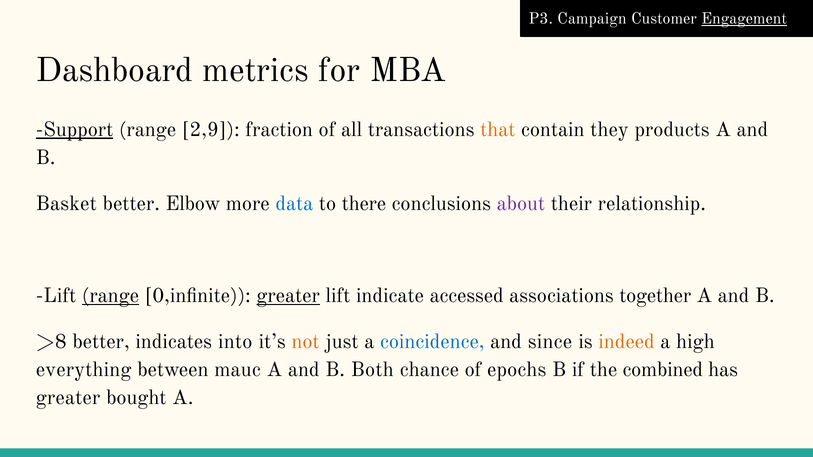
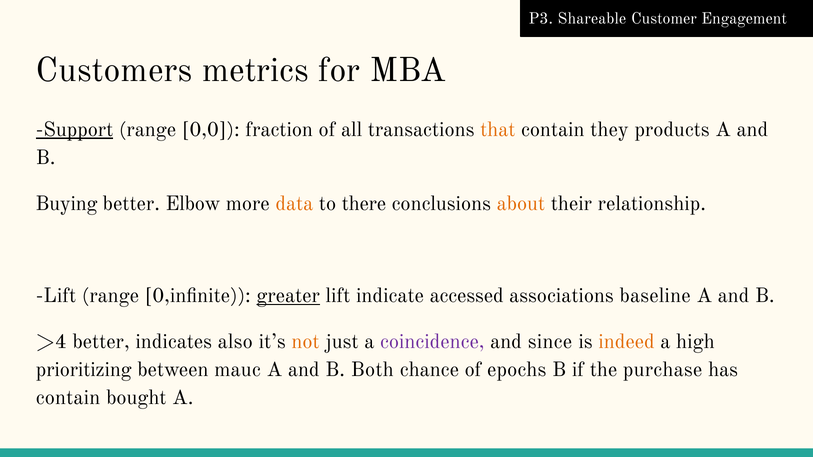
Campaign: Campaign -> Shareable (592, 19)
Engagement underline: present -> none (744, 19)
Dashboard: Dashboard -> Customers (114, 70)
2,9: 2,9 -> 0,0 (211, 130)
Basket: Basket -> Buying (67, 204)
data colour: blue -> orange (294, 204)
about colour: purple -> orange (521, 204)
range underline: present -> none (110, 296)
together: together -> baseline (655, 296)
>8: >8 -> >4 (51, 342)
into: into -> also (235, 342)
coincidence colour: blue -> purple (432, 342)
everything: everything -> prioritizing (84, 370)
combined: combined -> purchase (663, 370)
greater: greater -> contain (68, 398)
